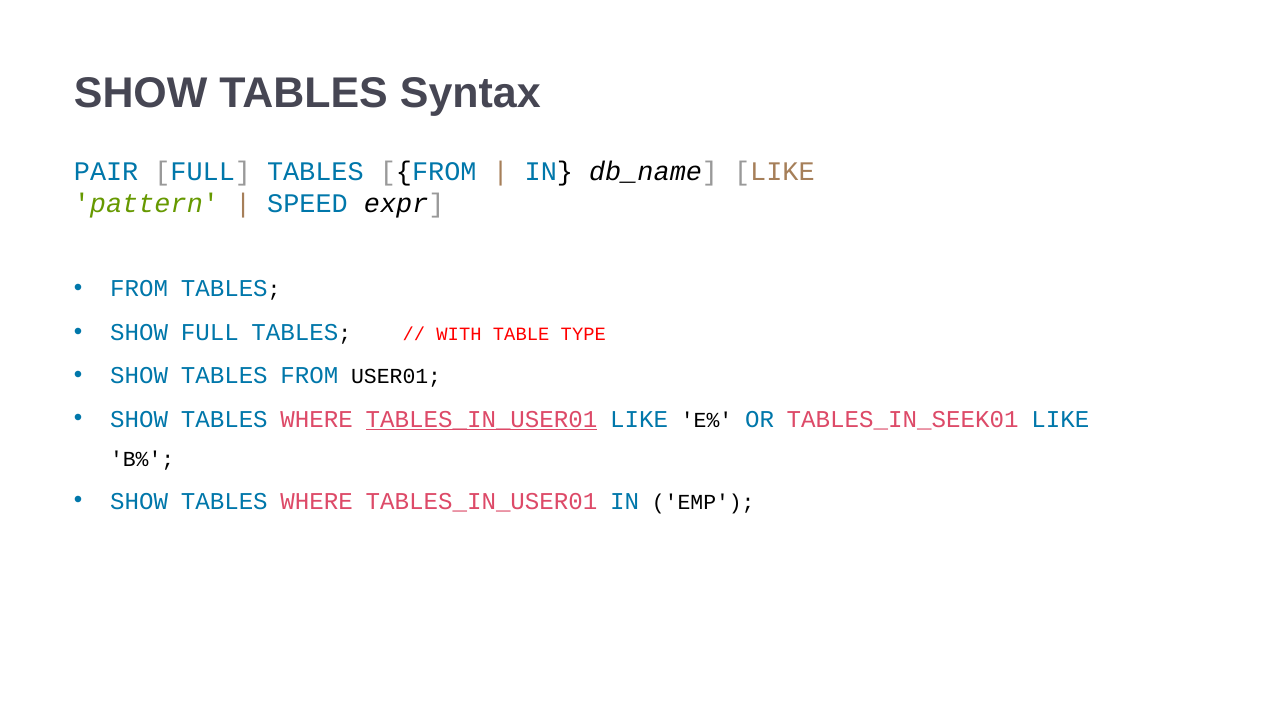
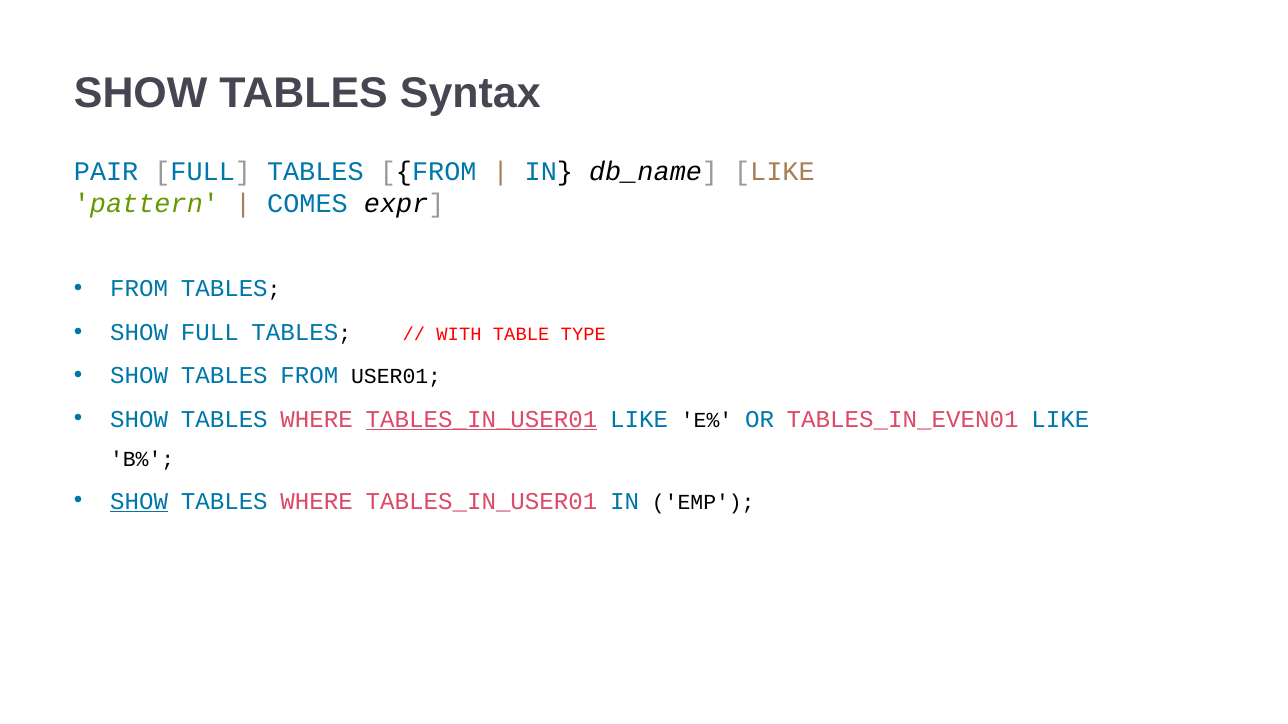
SPEED: SPEED -> COMES (307, 204)
TABLES_IN_SEEK01: TABLES_IN_SEEK01 -> TABLES_IN_EVEN01 (903, 420)
SHOW underline: none -> present (139, 502)
